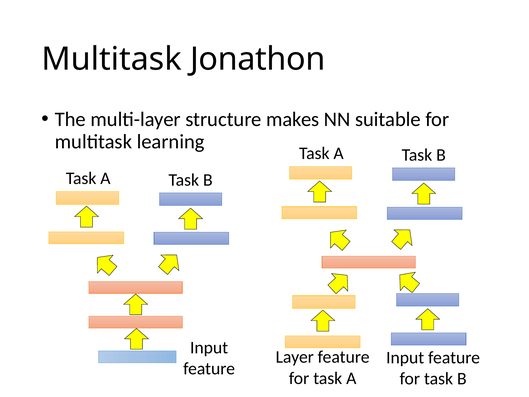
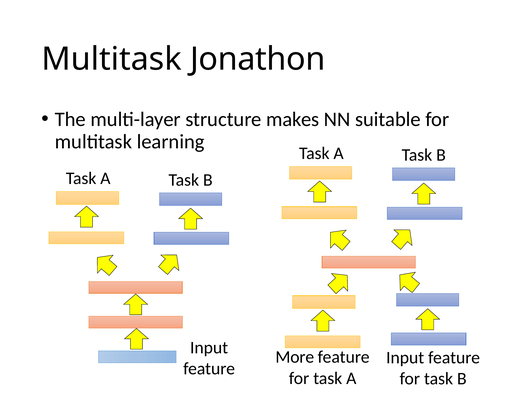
Layer: Layer -> More (295, 357)
